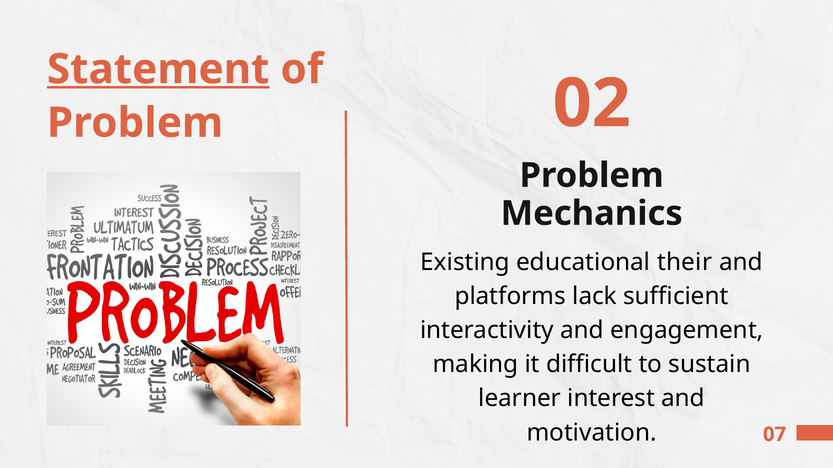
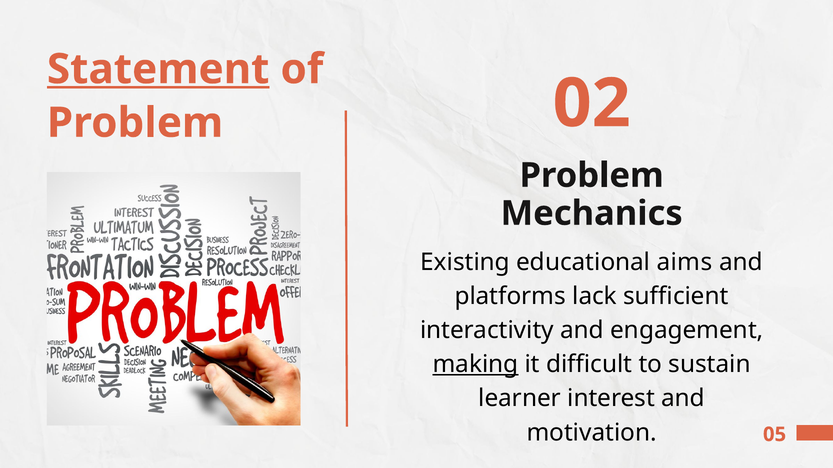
their: their -> aims (685, 262)
making underline: none -> present (476, 365)
07: 07 -> 05 (775, 435)
